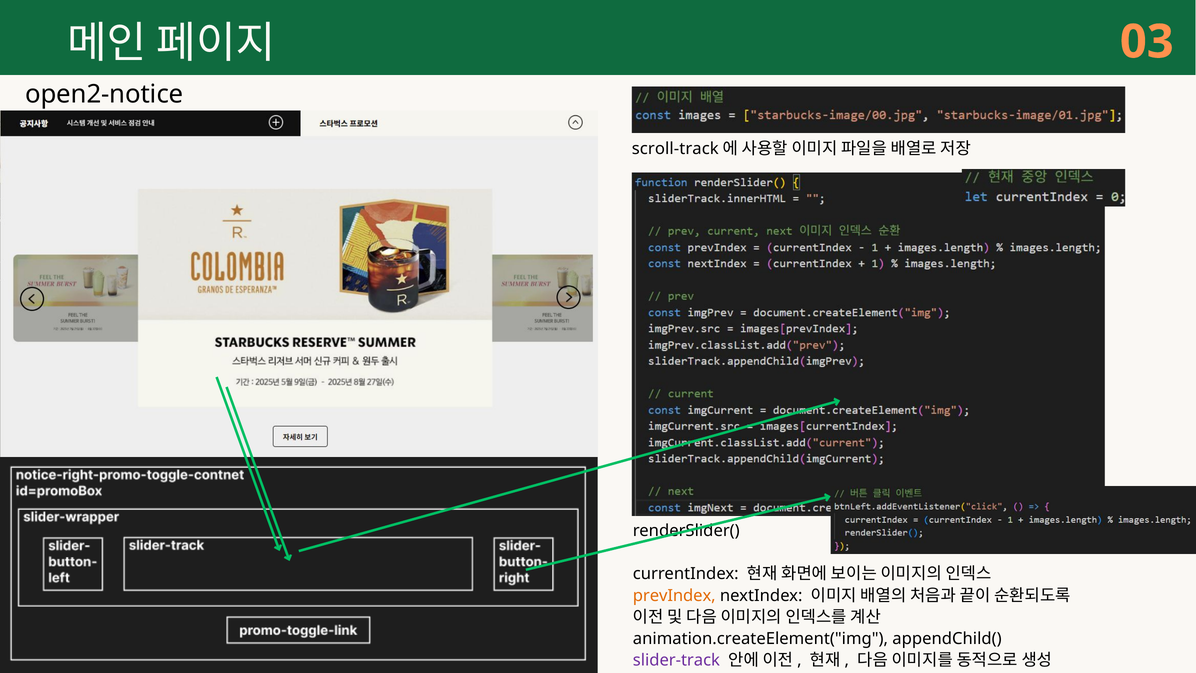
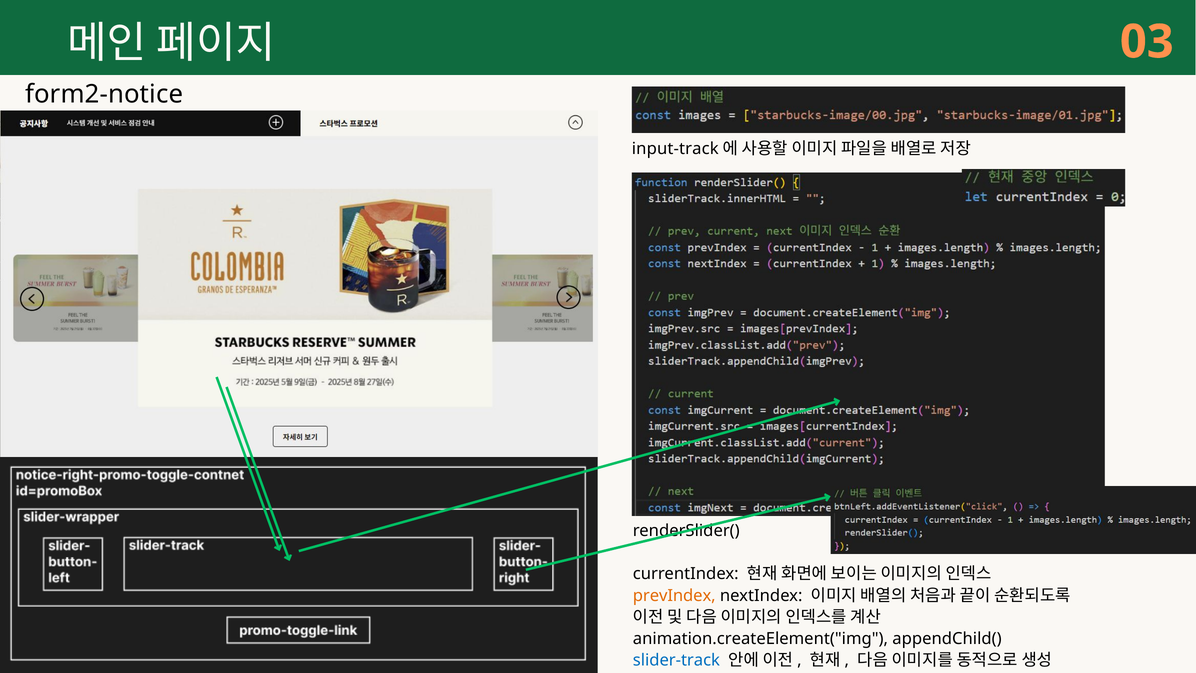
open2-notice: open2-notice -> form2-notice (104, 94)
scroll-track: scroll-track -> input-track (675, 149)
slider-track colour: purple -> blue (676, 660)
